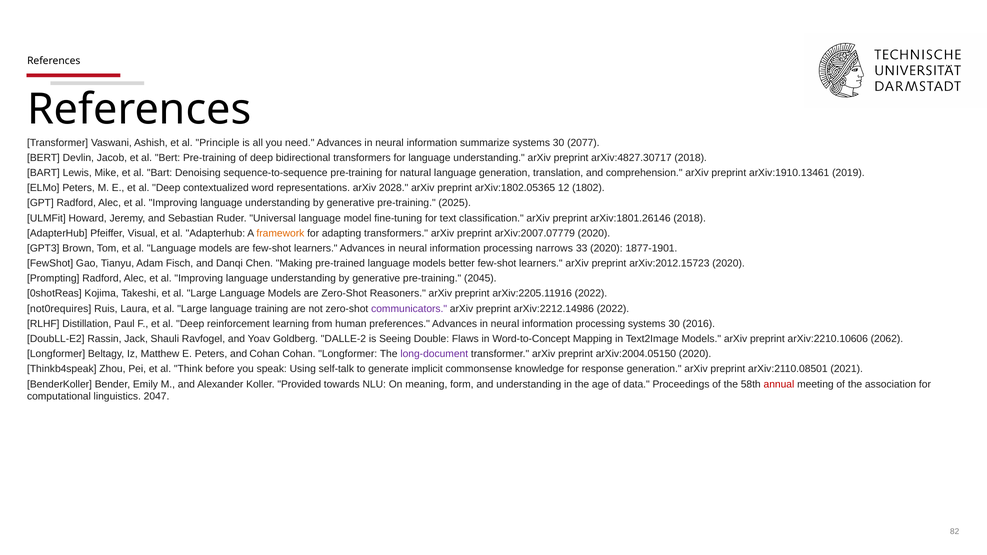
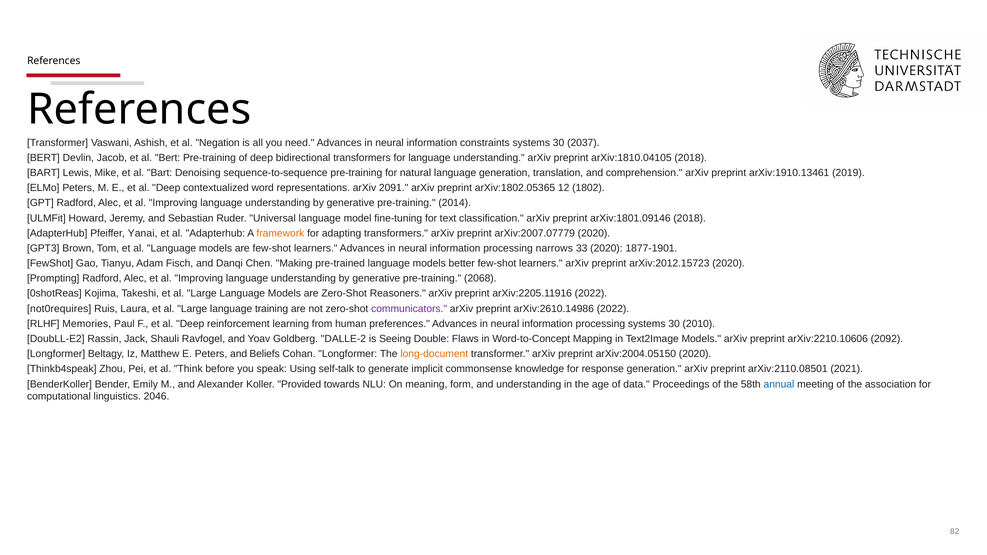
Principle: Principle -> Negation (218, 143)
summarize: summarize -> constraints (485, 143)
2077: 2077 -> 2037 (583, 143)
arXiv:4827.30717: arXiv:4827.30717 -> arXiv:1810.04105 (631, 158)
2028: 2028 -> 2091 (394, 188)
2025: 2025 -> 2014 (455, 203)
arXiv:1801.26146: arXiv:1801.26146 -> arXiv:1801.09146 (630, 218)
Visual: Visual -> Yanai (143, 233)
2045: 2045 -> 2068 (480, 279)
arXiv:2212.14986: arXiv:2212.14986 -> arXiv:2610.14986 (554, 309)
Distillation: Distillation -> Memories (87, 324)
2016: 2016 -> 2010 (699, 324)
2062: 2062 -> 2092 (887, 339)
and Cohan: Cohan -> Beliefs (265, 354)
long-document colour: purple -> orange (434, 354)
annual colour: red -> blue (779, 384)
2047: 2047 -> 2046 (157, 397)
